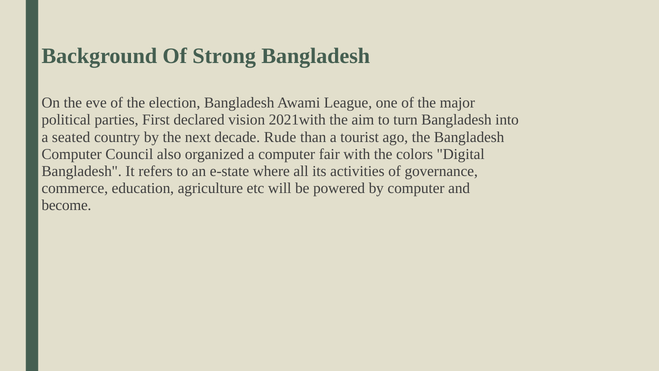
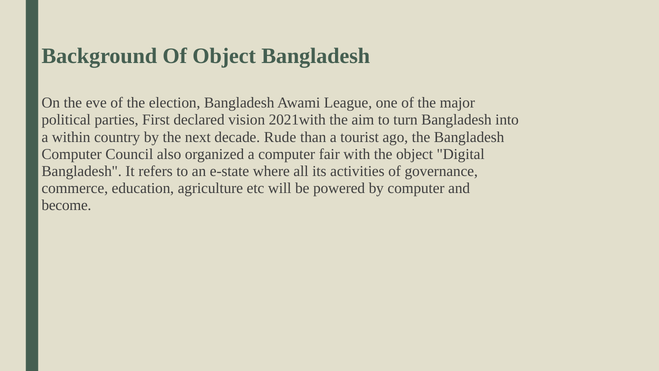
Of Strong: Strong -> Object (224, 56)
seated: seated -> within (71, 137)
the colors: colors -> object (415, 154)
